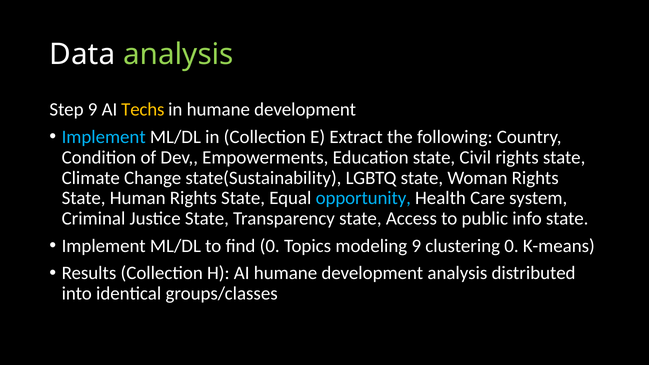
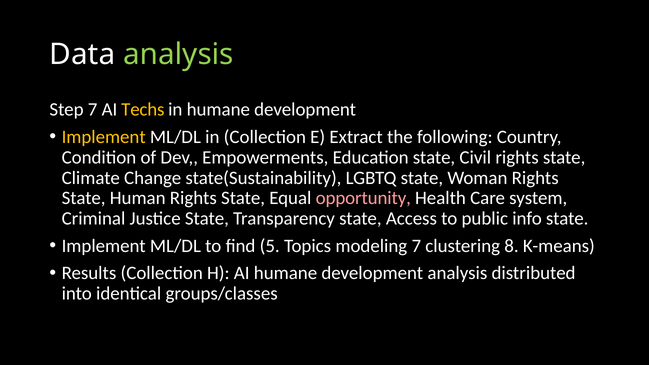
Step 9: 9 -> 7 (93, 110)
Implement colour: light blue -> yellow (104, 137)
opportunity colour: light blue -> pink (363, 198)
find 0: 0 -> 5 (270, 246)
modeling 9: 9 -> 7 (416, 246)
clustering 0: 0 -> 8 (511, 246)
